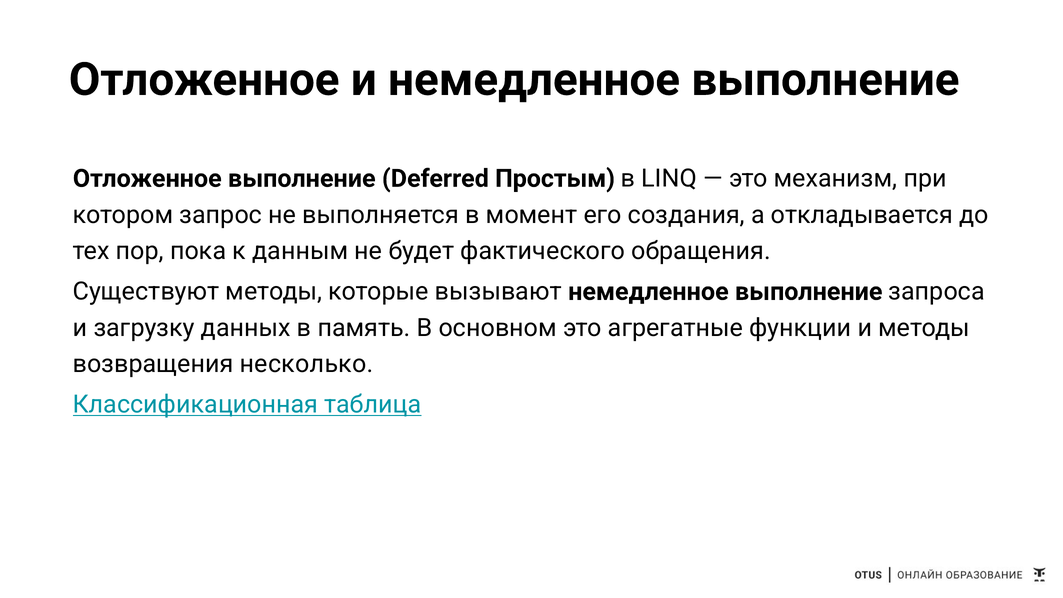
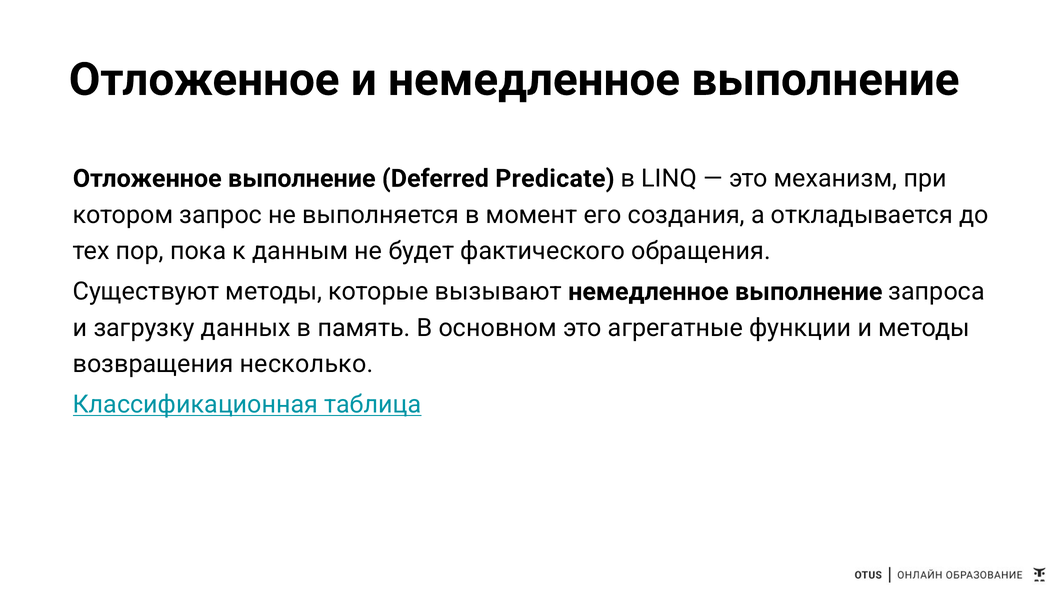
Простым: Простым -> Predicate (555, 179)
